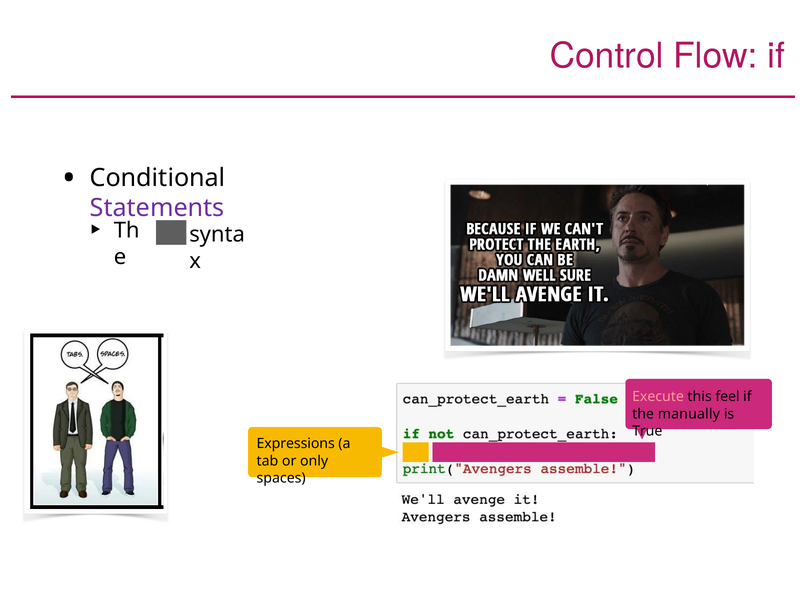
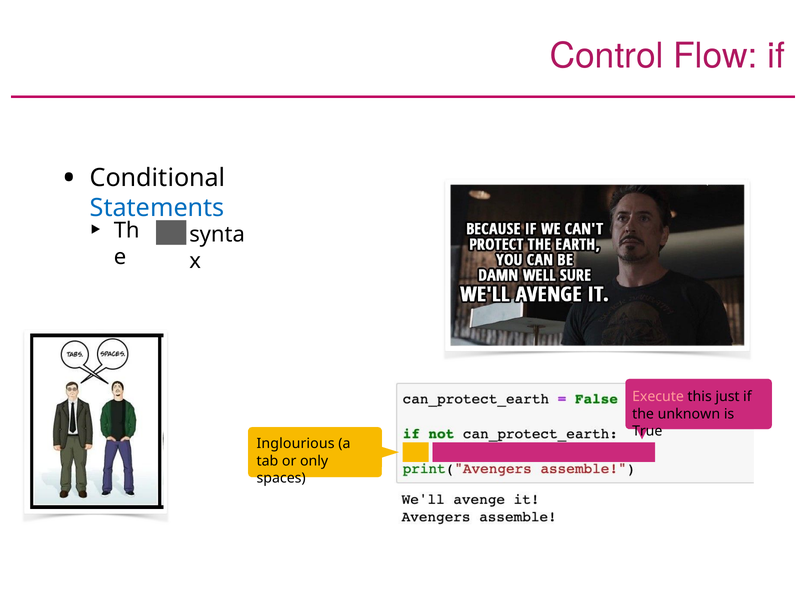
Statements colour: purple -> blue (157, 208)
feel: feel -> just (728, 397)
manually: manually -> unknown (689, 414)
Expressions: Expressions -> Inglourious (296, 444)
